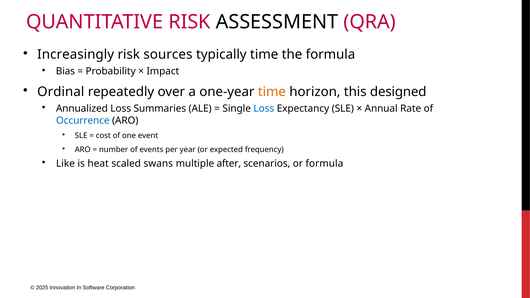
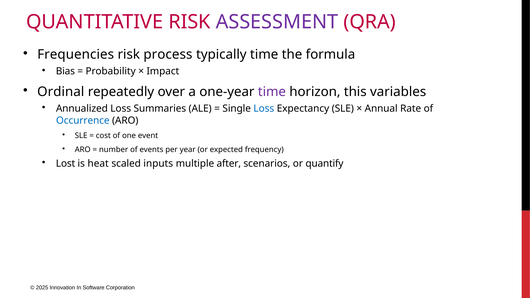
ASSESSMENT colour: black -> purple (277, 22)
Increasingly: Increasingly -> Frequencies (76, 55)
sources: sources -> process (168, 55)
time colour: orange -> purple (272, 92)
designed: designed -> variables (398, 92)
Like: Like -> Lost (66, 164)
swans: swans -> inputs (158, 164)
or formula: formula -> quantify (325, 164)
